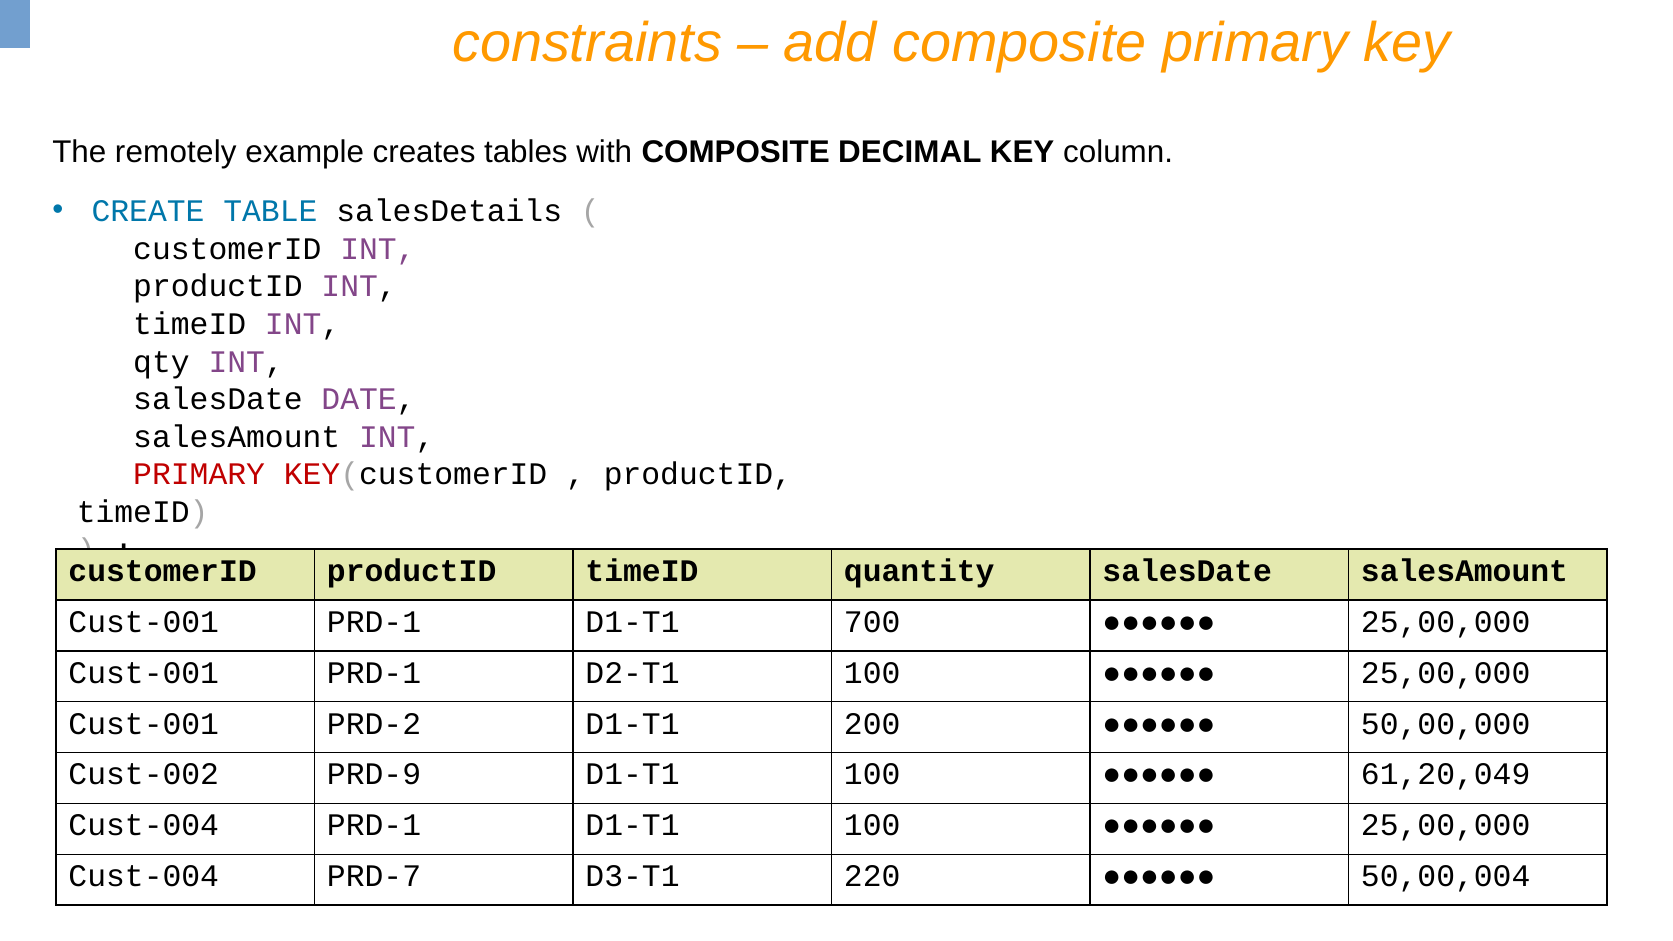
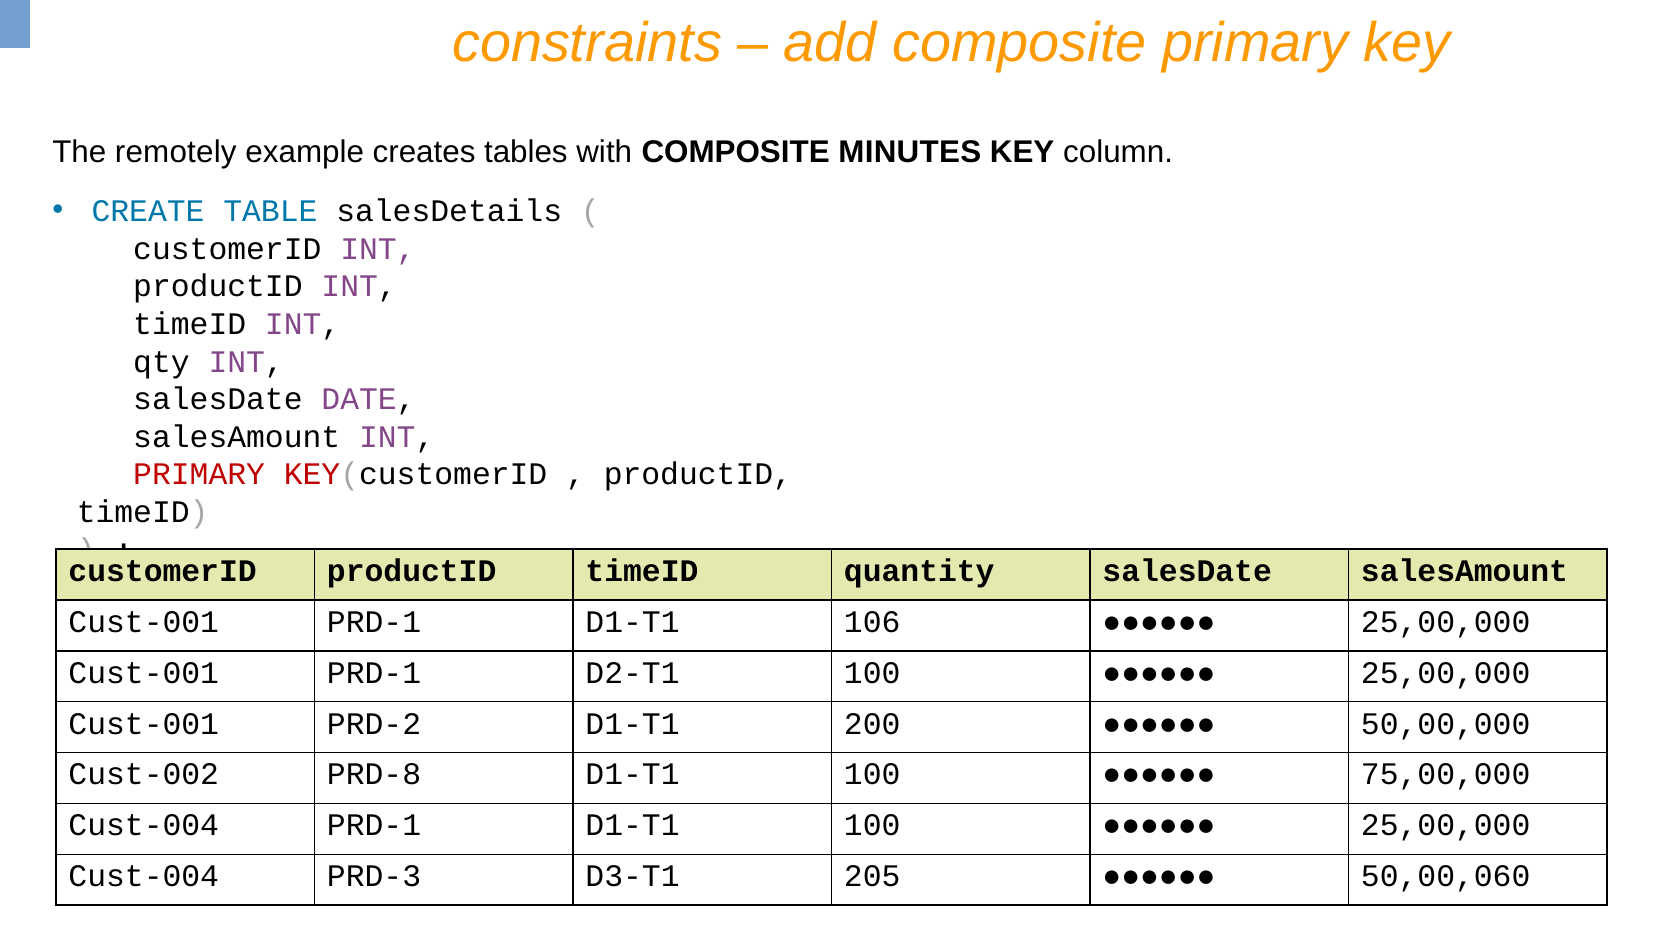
DECIMAL: DECIMAL -> MINUTES (910, 152)
700: 700 -> 106 (872, 622)
PRD-9: PRD-9 -> PRD-8 (374, 775)
61,20,049: 61,20,049 -> 75,00,000 (1446, 775)
PRD-7: PRD-7 -> PRD-3 (374, 876)
220: 220 -> 205 (872, 876)
50,00,004: 50,00,004 -> 50,00,060 (1446, 876)
